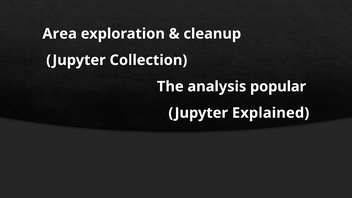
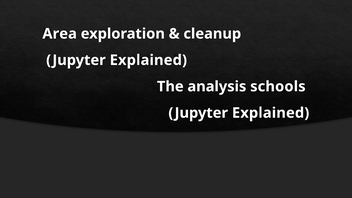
Collection: Collection -> Explained (148, 60)
popular: popular -> schools (278, 87)
